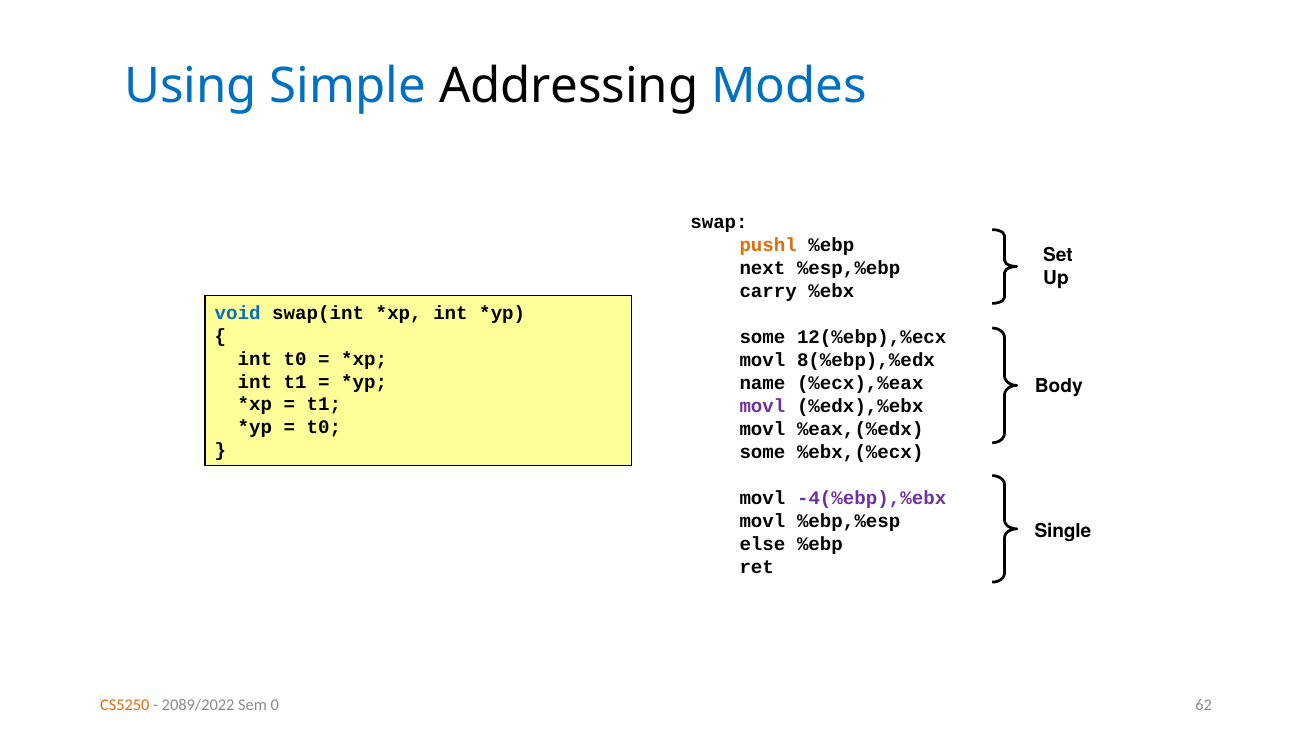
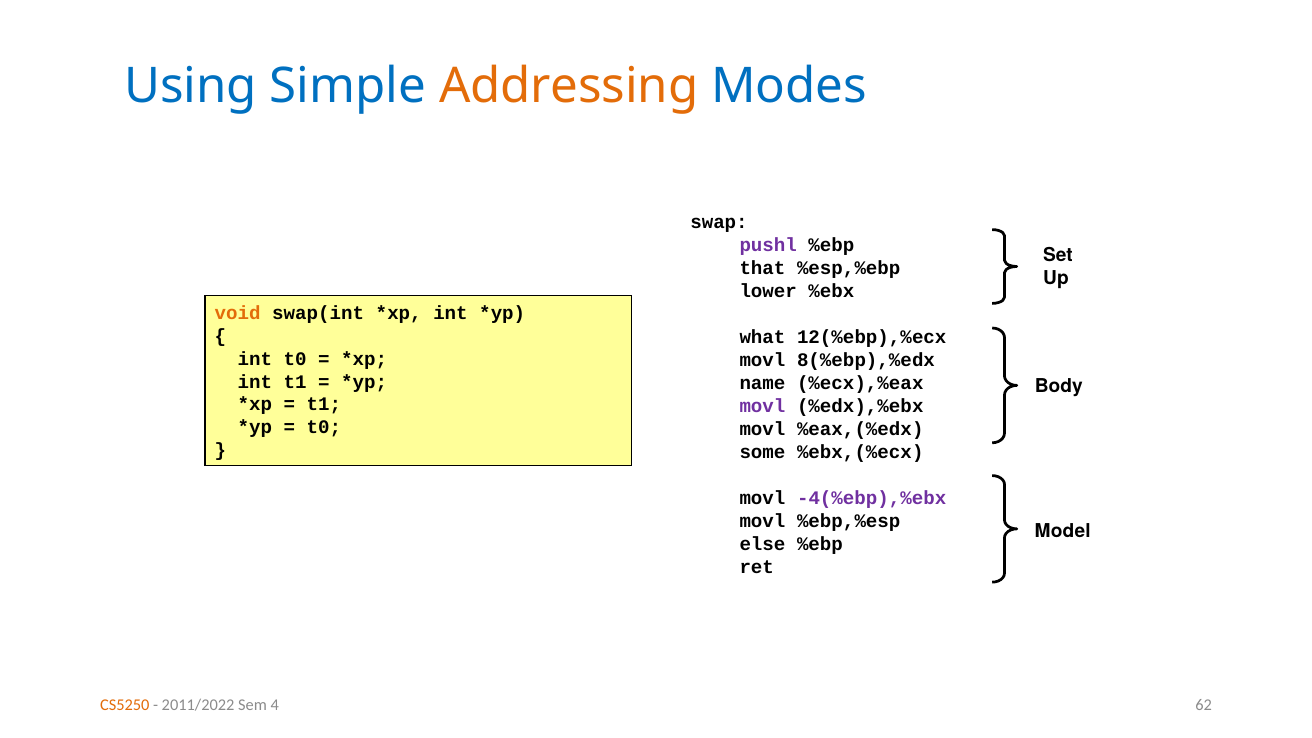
Addressing colour: black -> orange (569, 87)
pushl colour: orange -> purple (768, 246)
next: next -> that (762, 269)
carry: carry -> lower (768, 291)
void colour: blue -> orange (238, 313)
some: some -> what (762, 337)
Single: Single -> Model (1063, 532)
2089/2022: 2089/2022 -> 2011/2022 (198, 705)
0: 0 -> 4 (275, 705)
